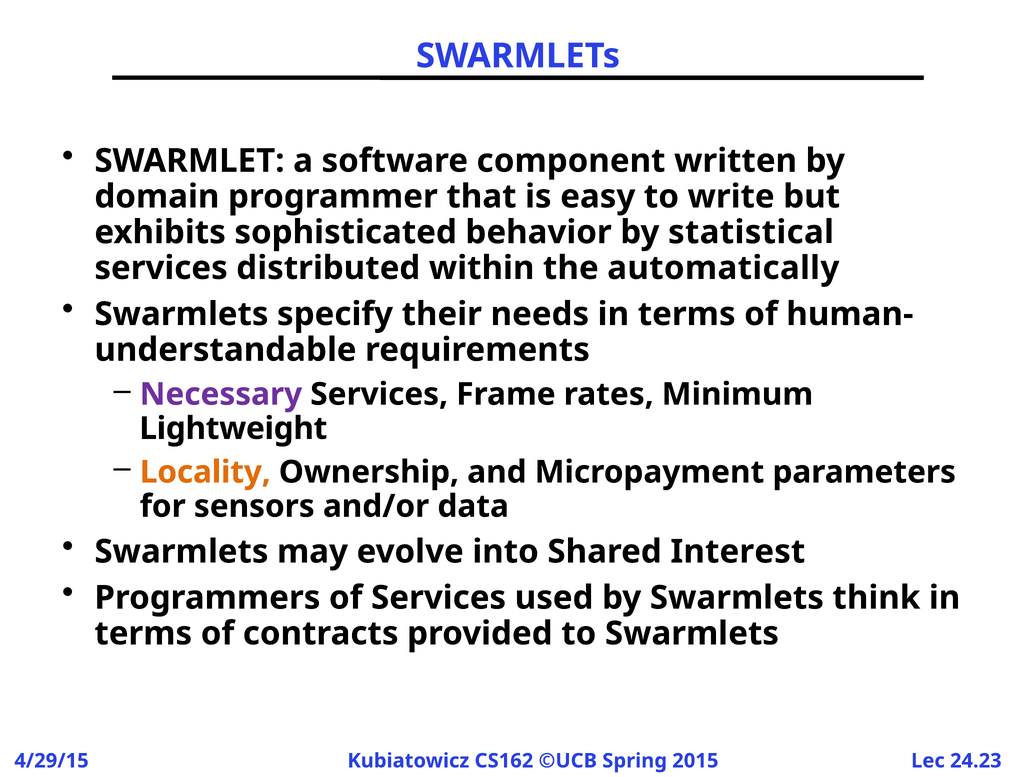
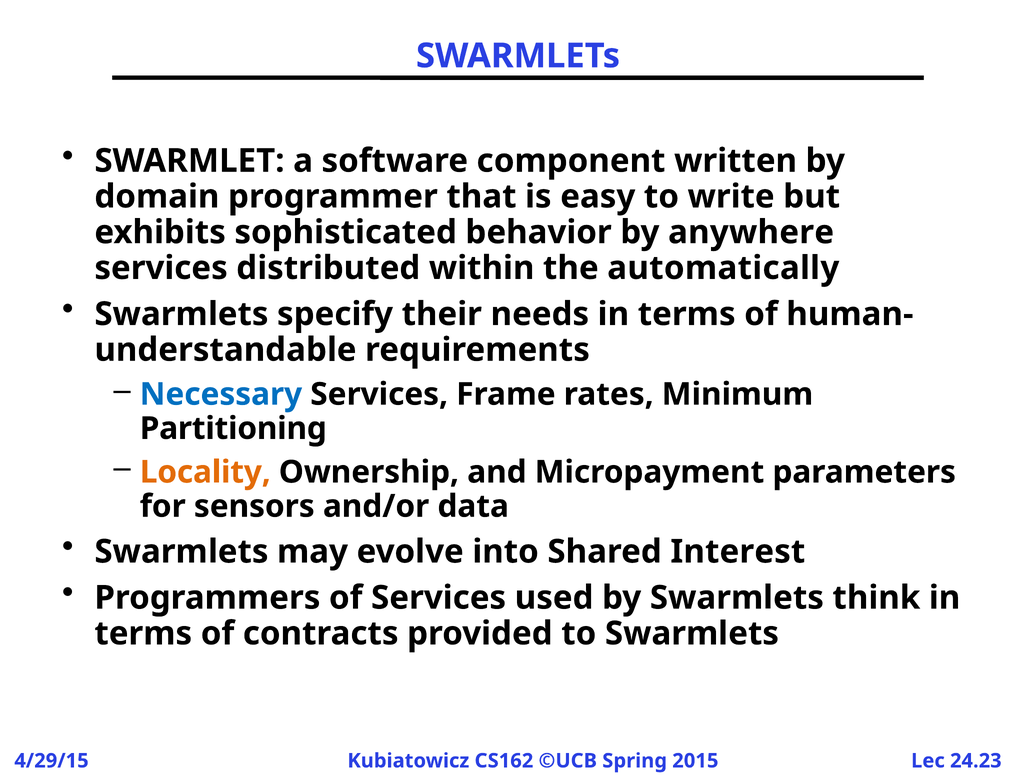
statistical: statistical -> anywhere (751, 232)
Necessary colour: purple -> blue (221, 394)
Lightweight: Lightweight -> Partitioning (233, 428)
